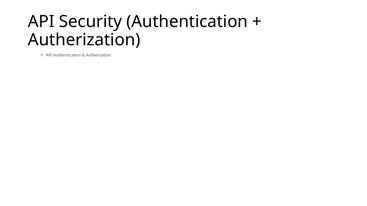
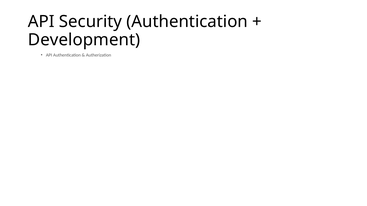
Autherization: Autherization -> Development (84, 40)
